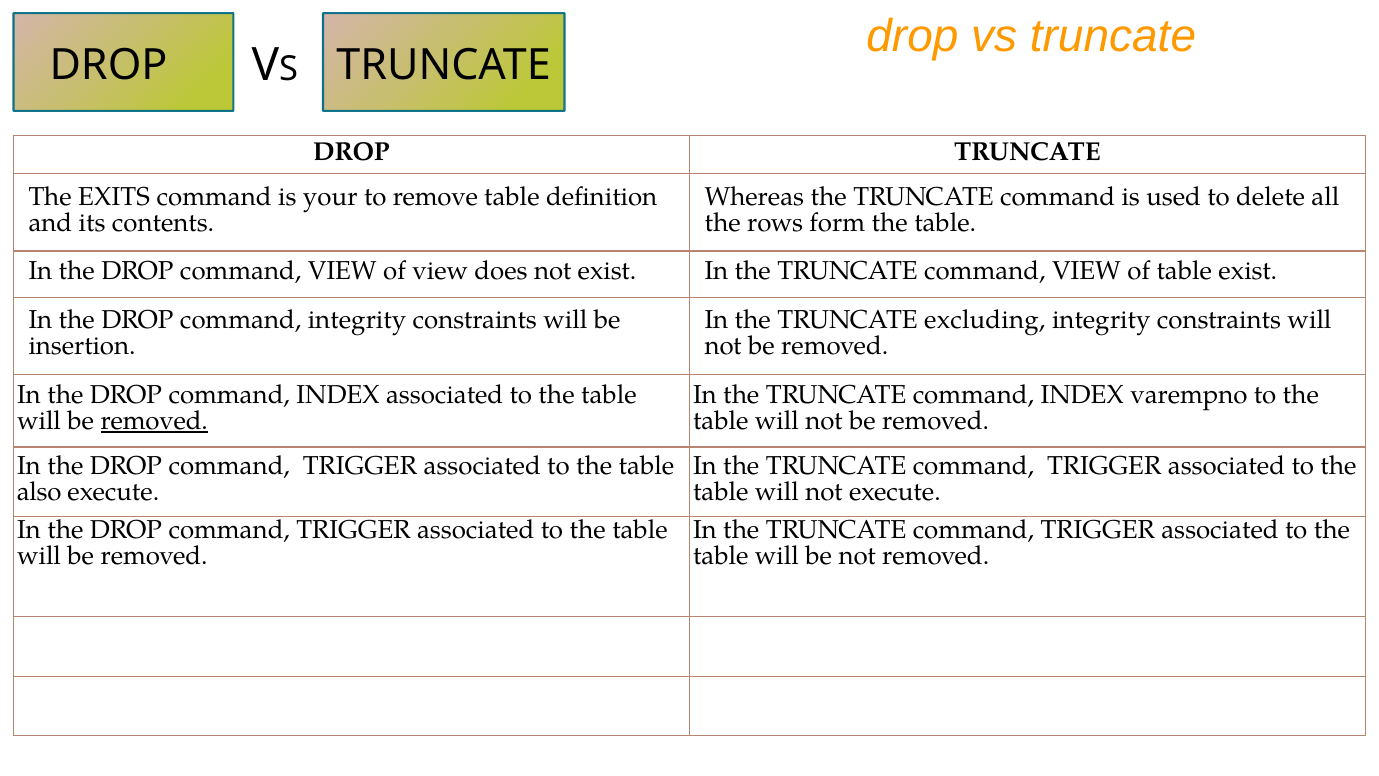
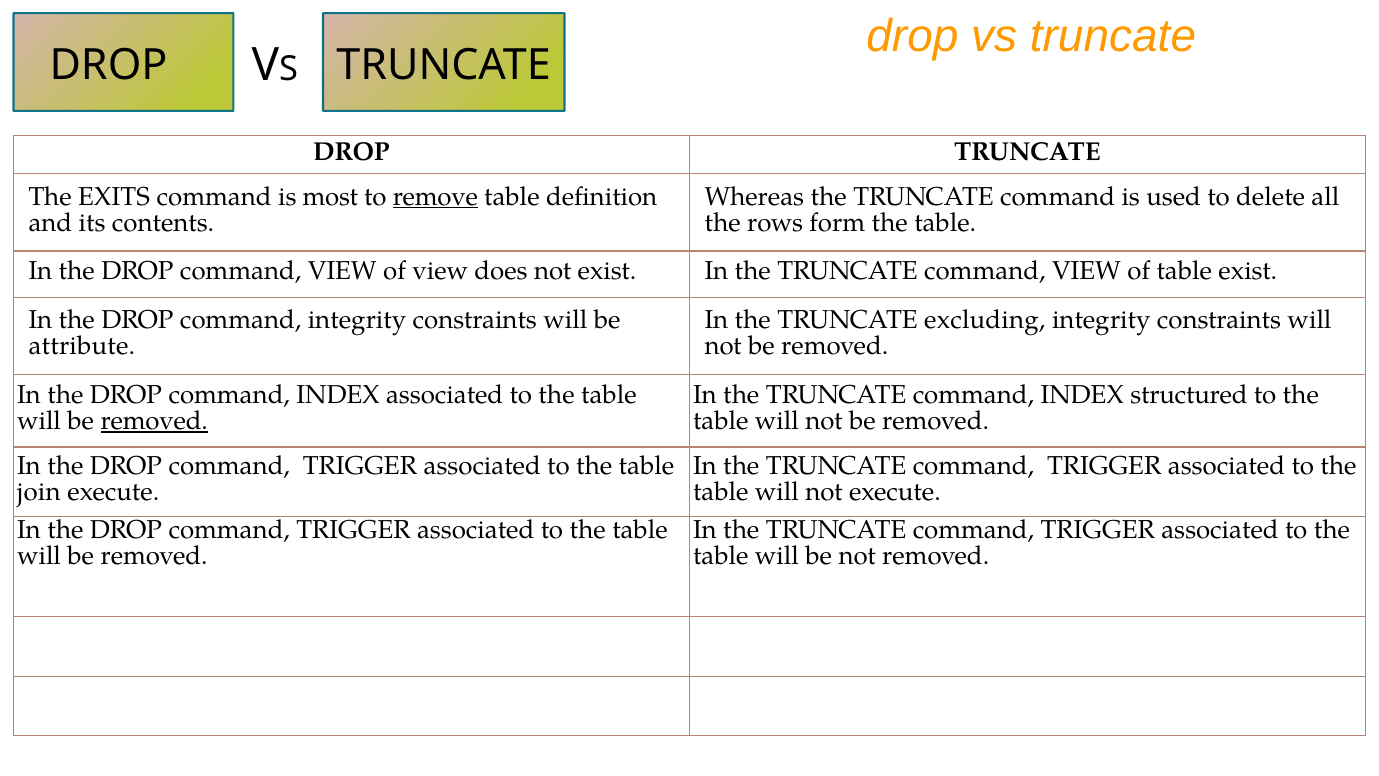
your: your -> most (330, 196)
remove underline: none -> present (435, 196)
insertion: insertion -> attribute (82, 346)
varempno: varempno -> structured (1189, 395)
also: also -> join (39, 492)
